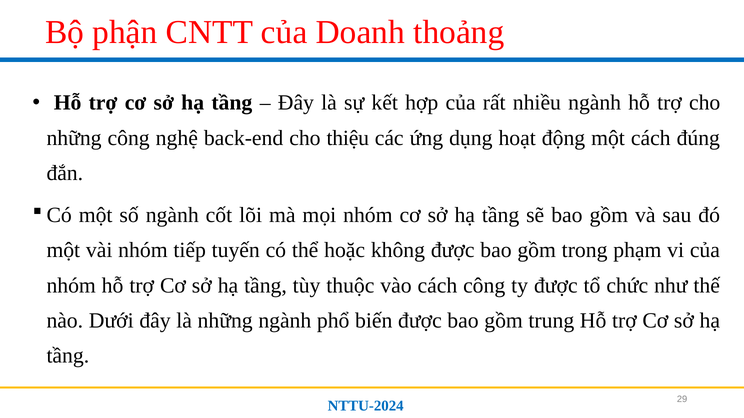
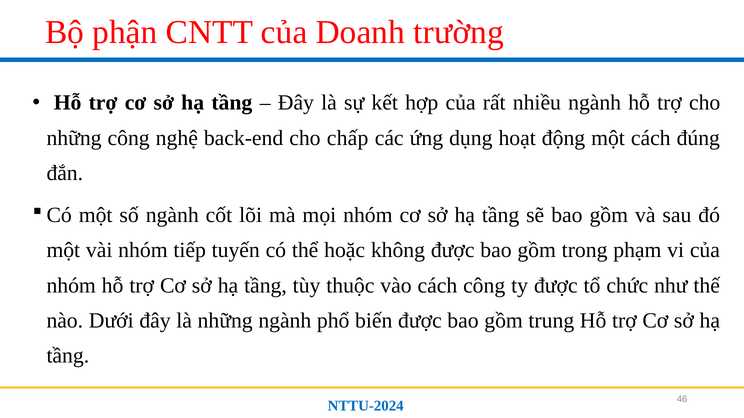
thoảng: thoảng -> trường (459, 32)
thiệu: thiệu -> chấp (348, 138)
29: 29 -> 46 (682, 400)
